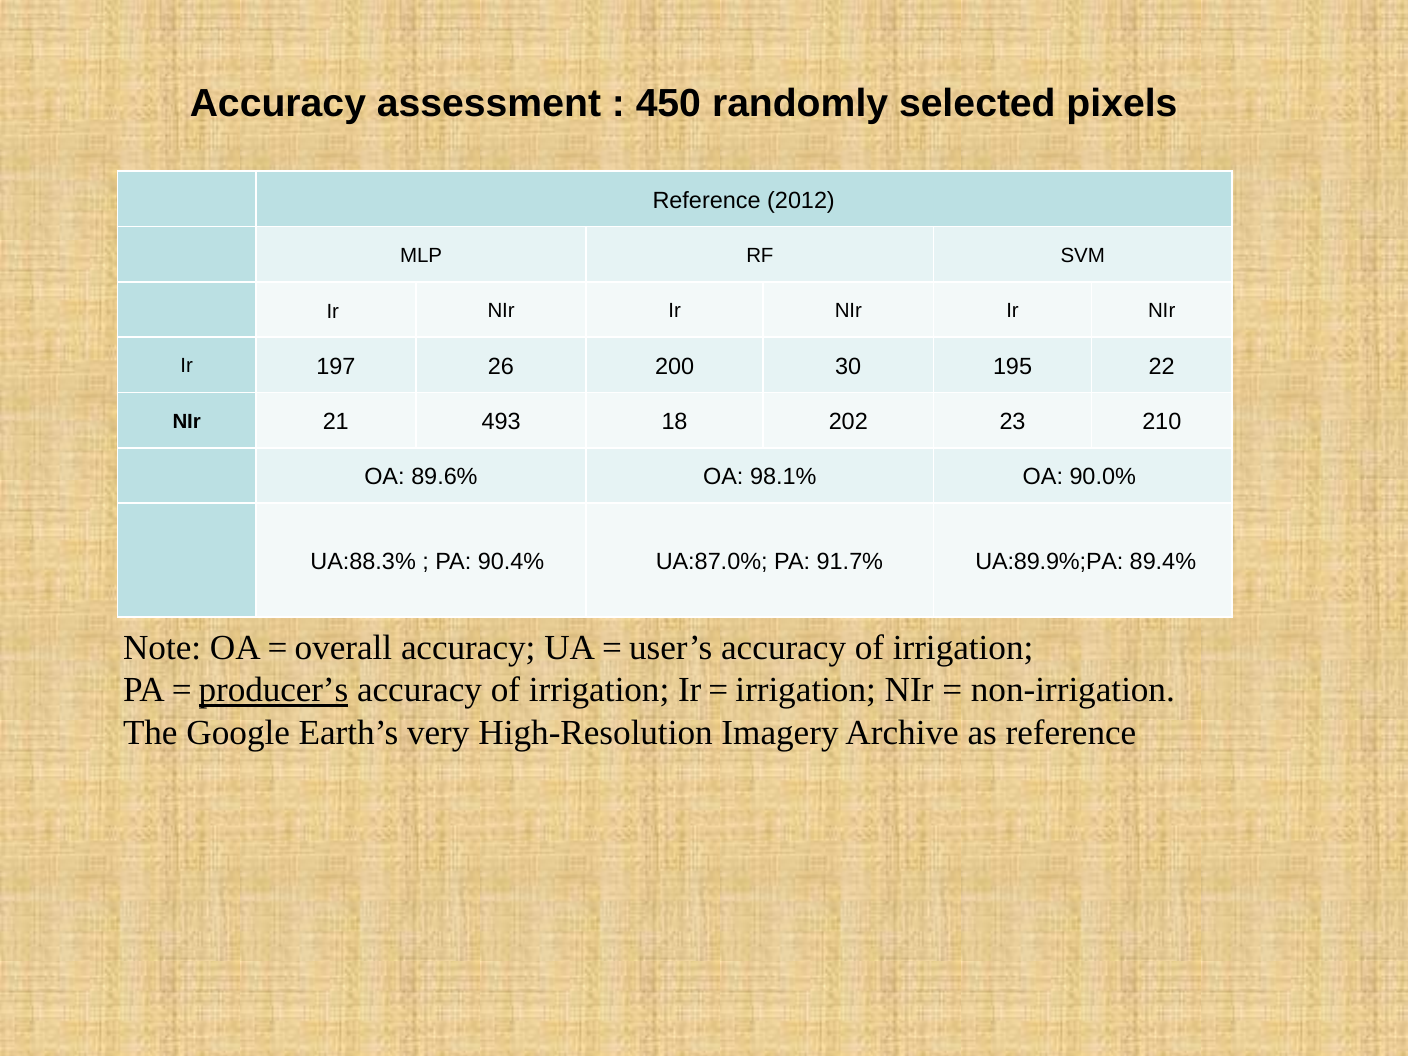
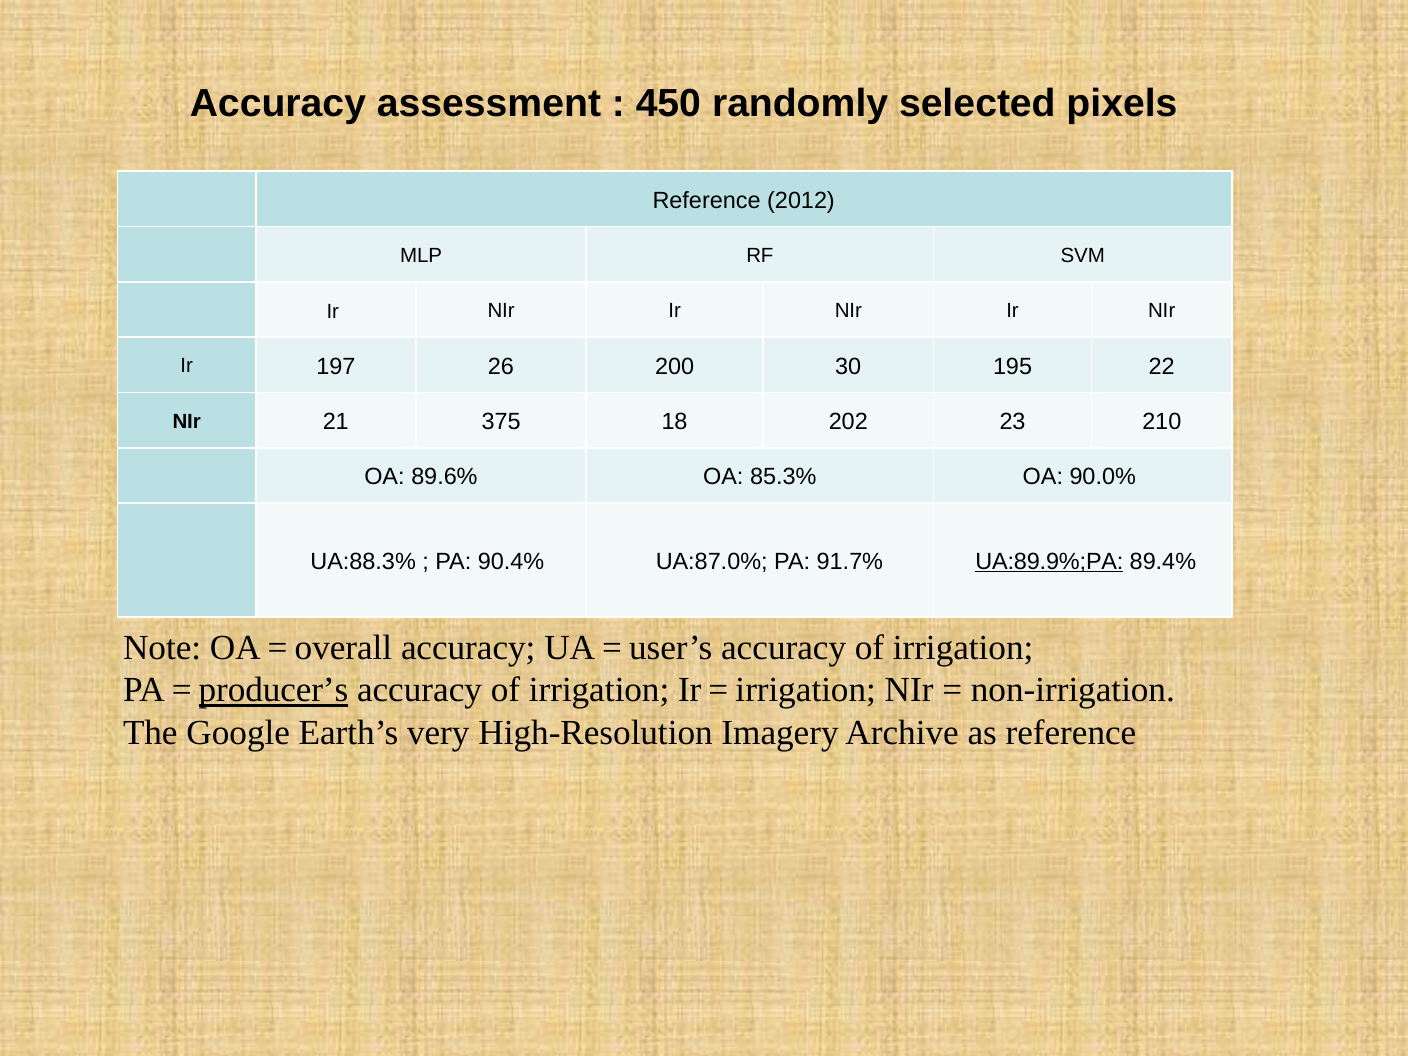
493: 493 -> 375 (501, 422)
98.1%: 98.1% -> 85.3% (783, 477)
UA:89.9%;PA underline: none -> present (1049, 561)
